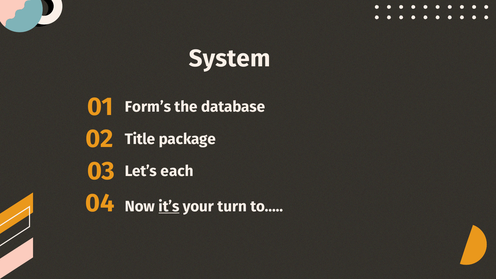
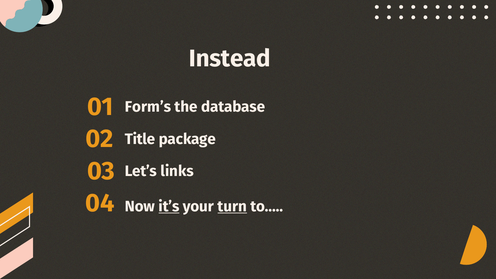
System: System -> Instead (230, 58)
each: each -> links (177, 171)
turn underline: none -> present (232, 207)
